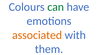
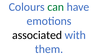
associated colour: orange -> black (37, 35)
